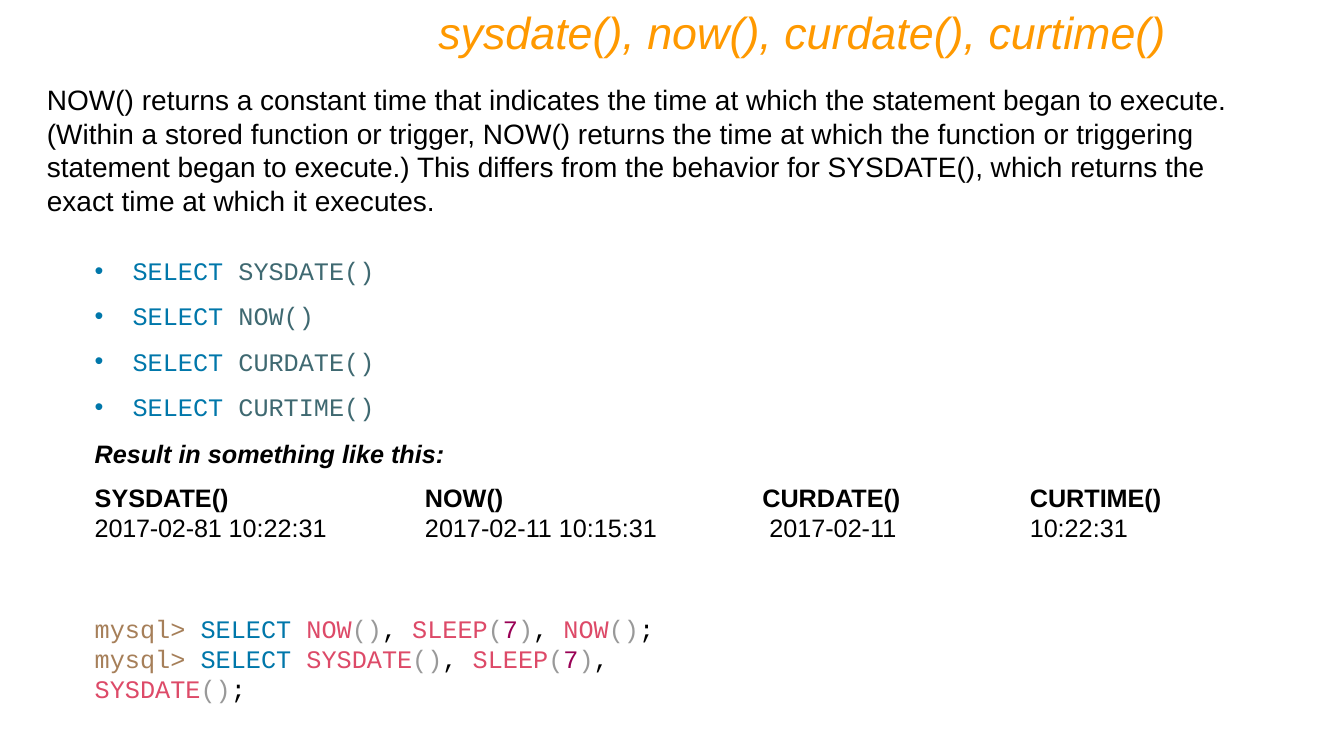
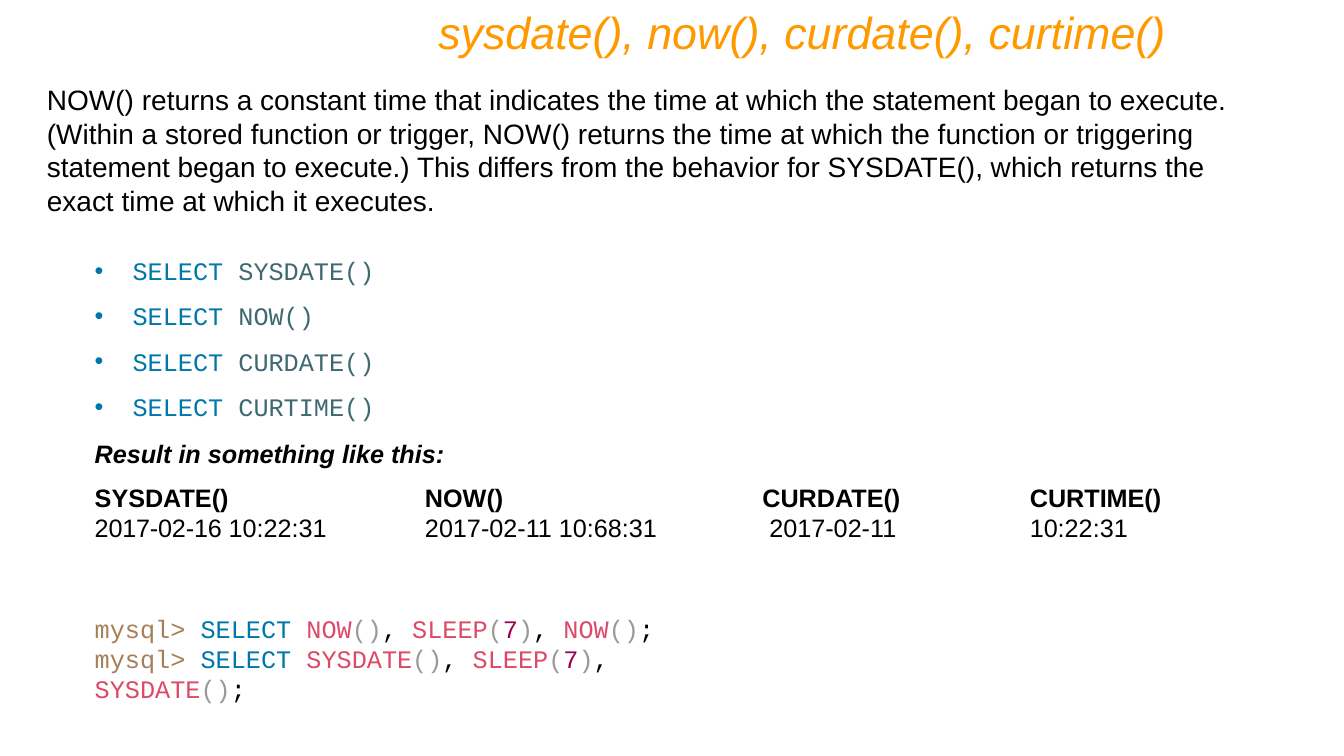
2017-02-81: 2017-02-81 -> 2017-02-16 (158, 529)
10:15:31: 10:15:31 -> 10:68:31 (608, 529)
